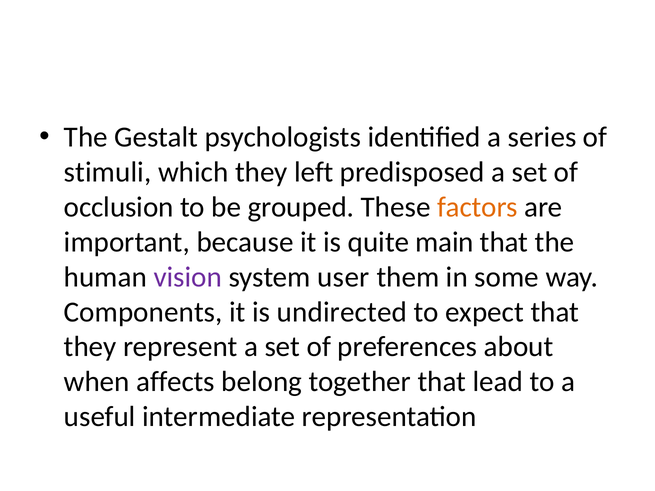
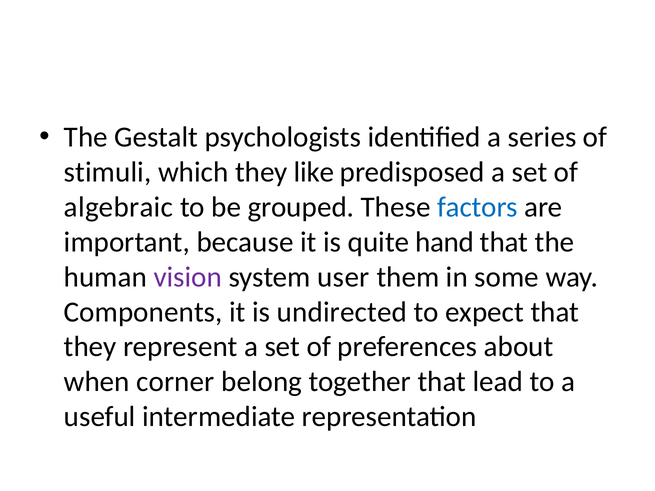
left: left -> like (314, 172)
occlusion: occlusion -> algebraic (119, 207)
factors colour: orange -> blue (478, 207)
main: main -> hand (445, 242)
affects: affects -> corner (175, 382)
